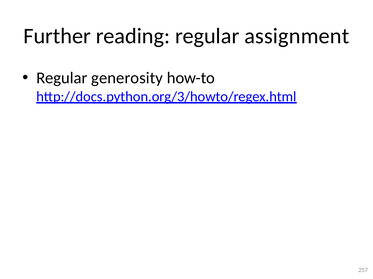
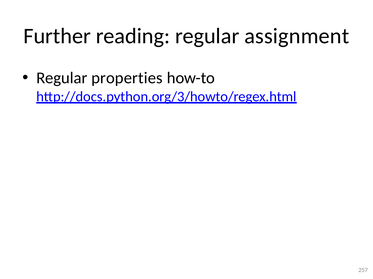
generosity: generosity -> properties (127, 78)
